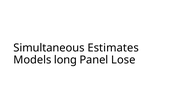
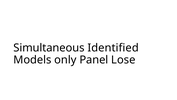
Estimates: Estimates -> Identified (113, 48)
long: long -> only (65, 60)
